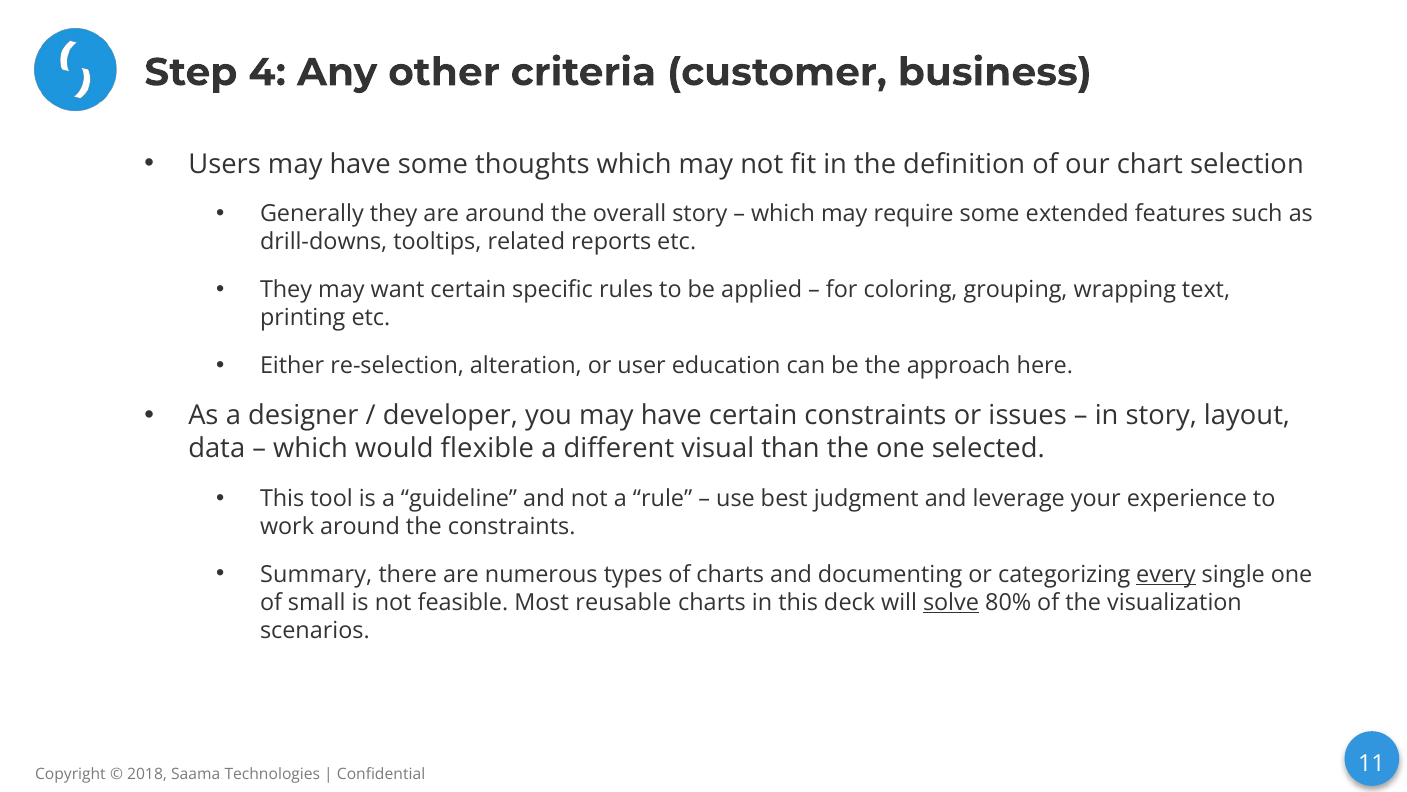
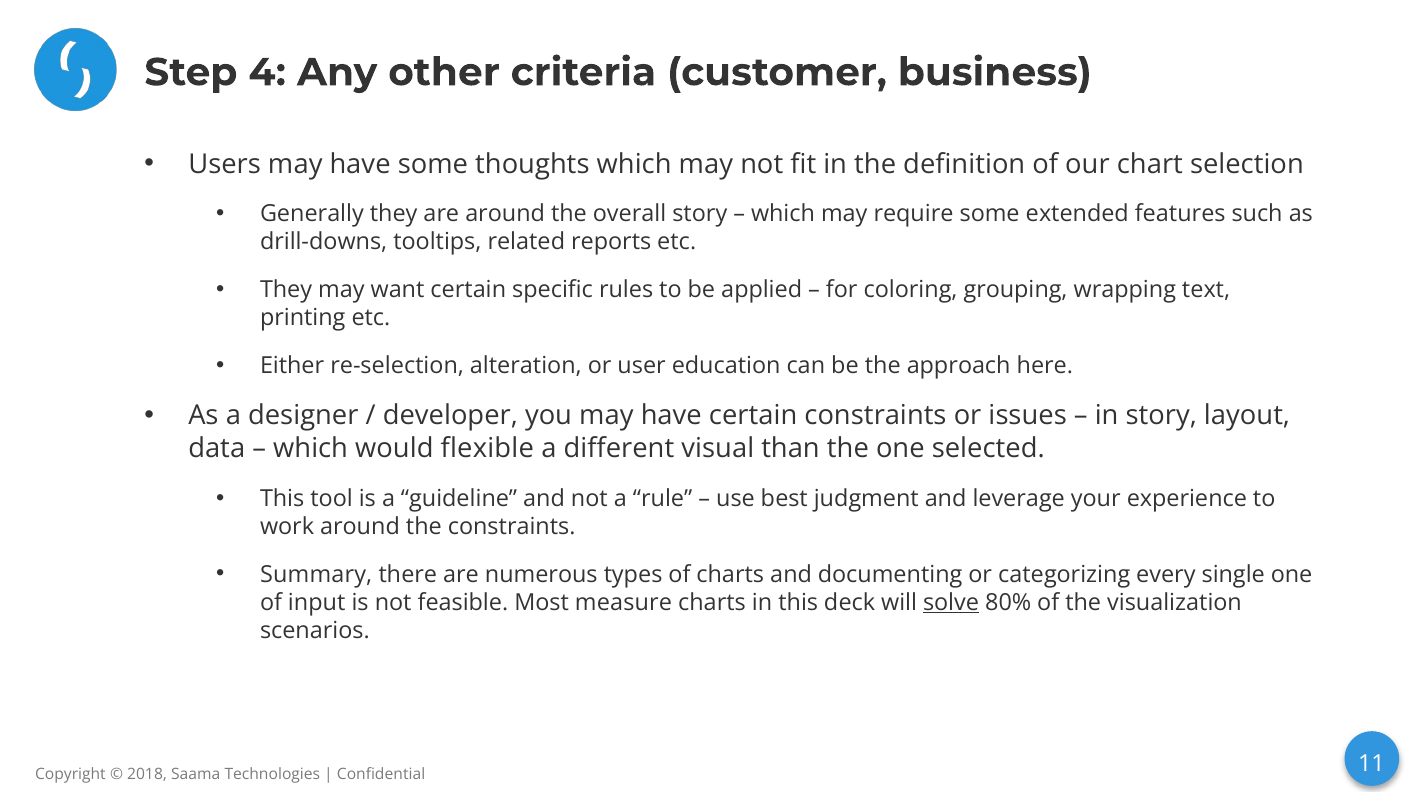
every underline: present -> none (1166, 574)
small: small -> input (317, 602)
reusable: reusable -> measure (623, 602)
